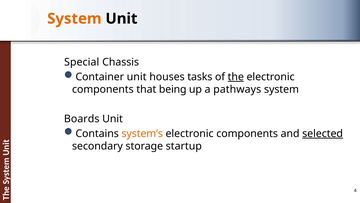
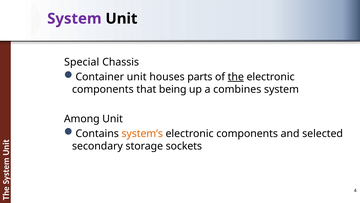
System colour: orange -> purple (74, 19)
tasks: tasks -> parts (200, 77)
pathways: pathways -> combines (237, 89)
Boards: Boards -> Among (82, 119)
selected underline: present -> none (323, 133)
startup: startup -> sockets (184, 146)
